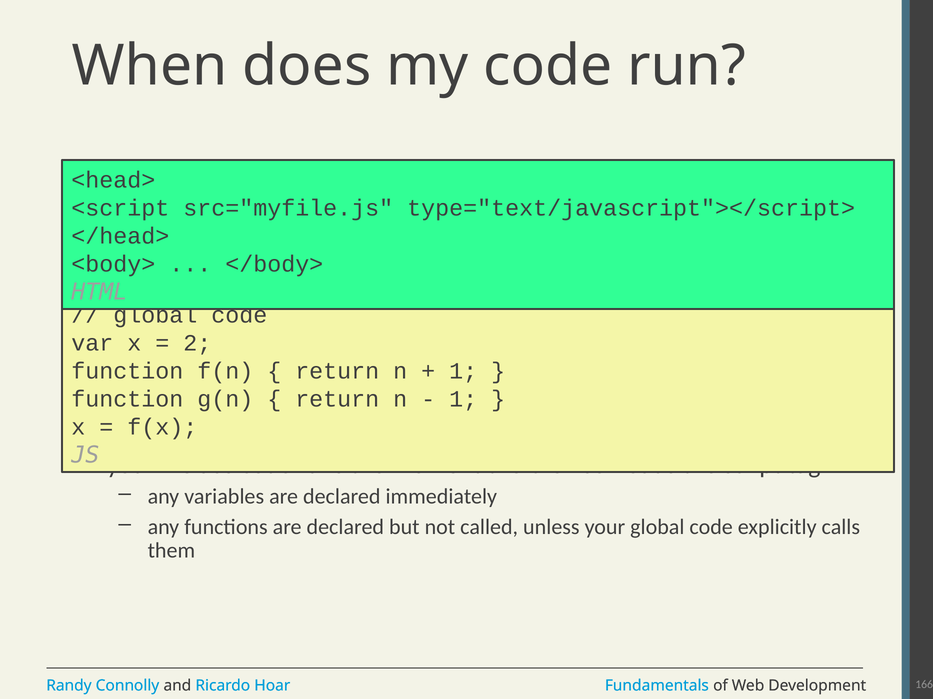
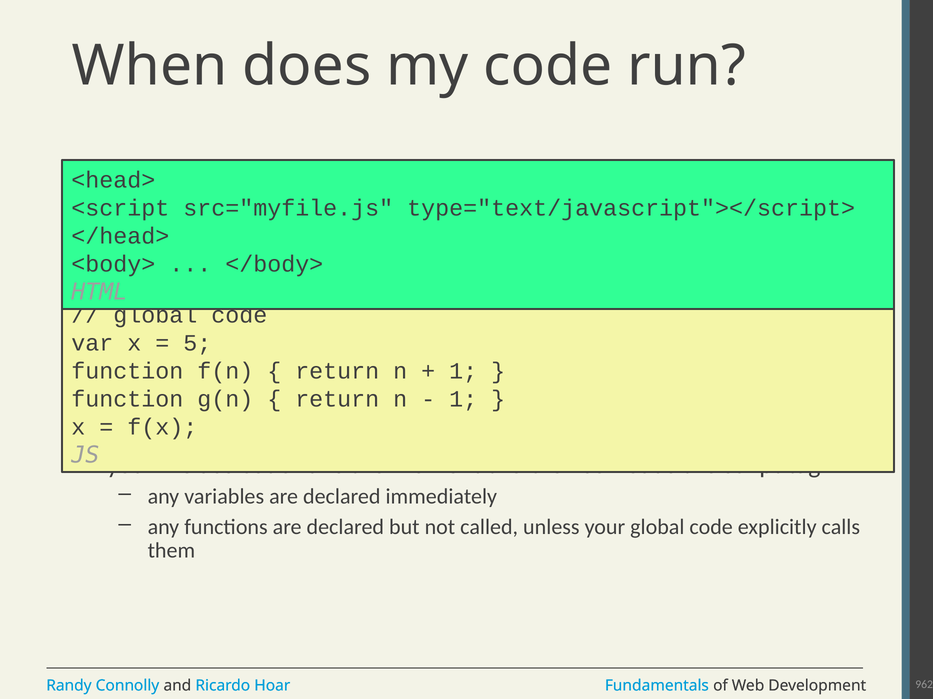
2: 2 -> 5 (197, 344)
166: 166 -> 962 (924, 685)
